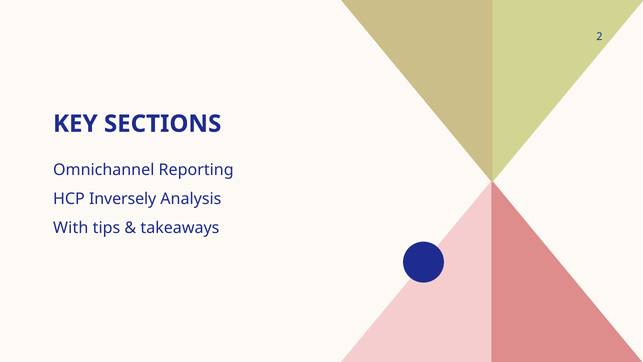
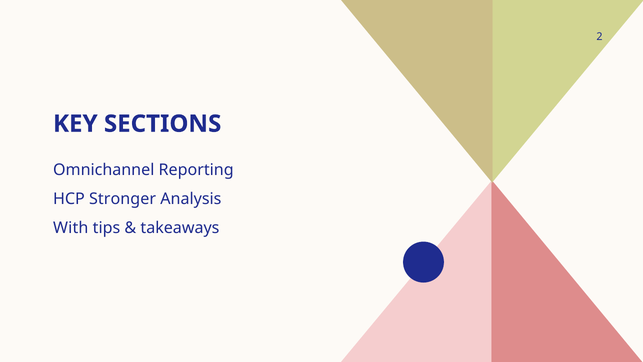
Inversely: Inversely -> Stronger (123, 199)
